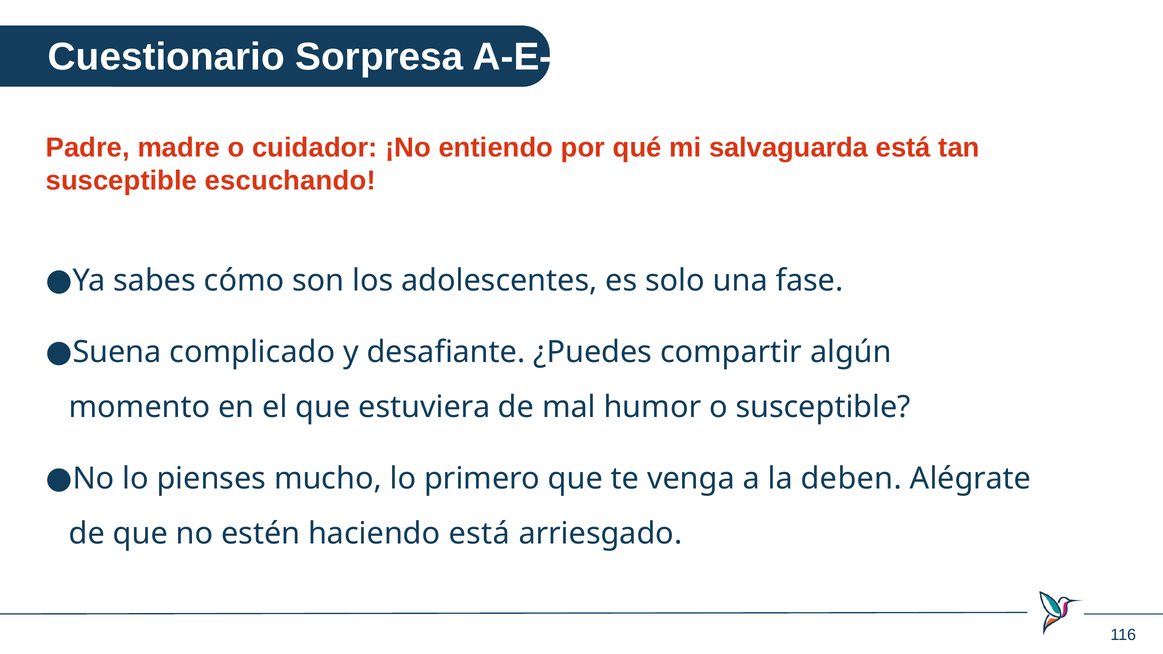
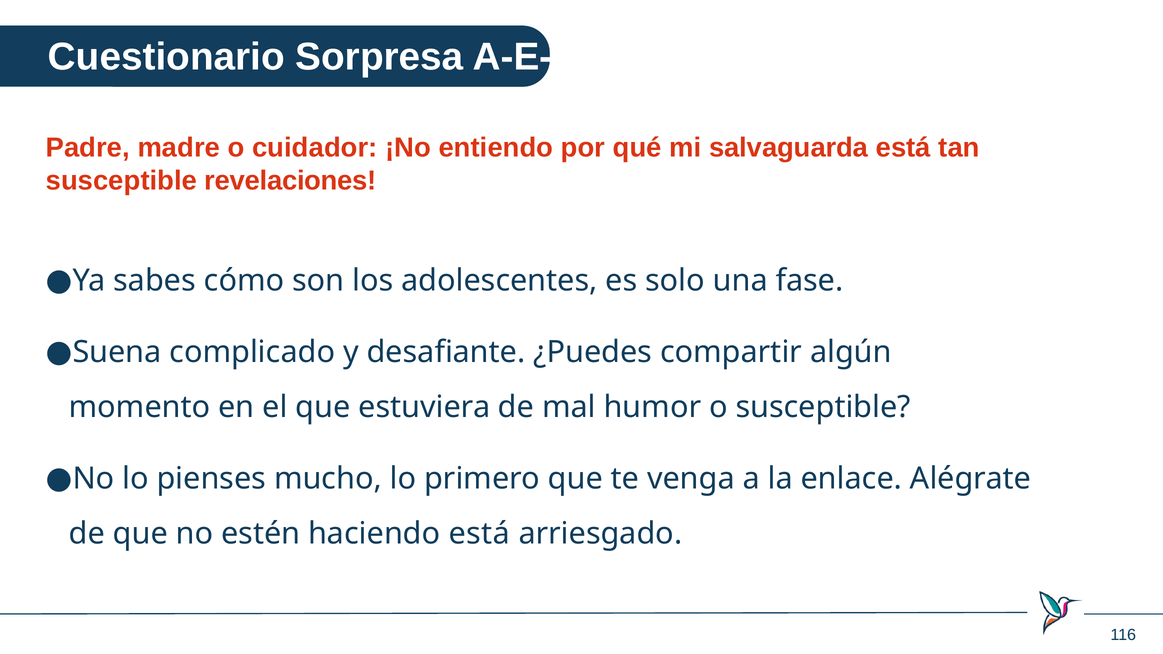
escuchando: escuchando -> revelaciones (290, 181)
deben: deben -> enlace (851, 479)
